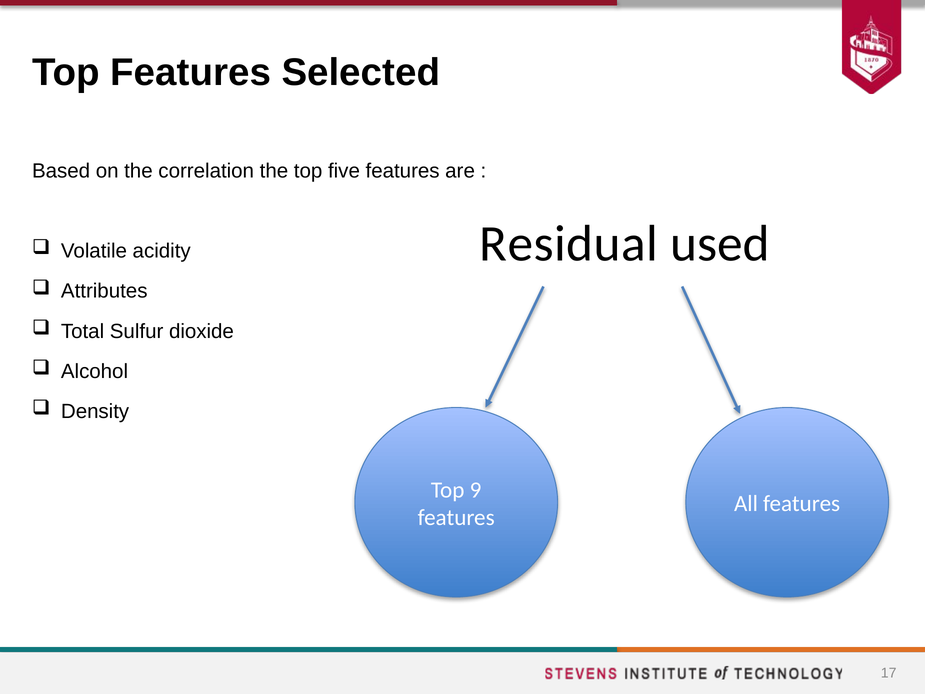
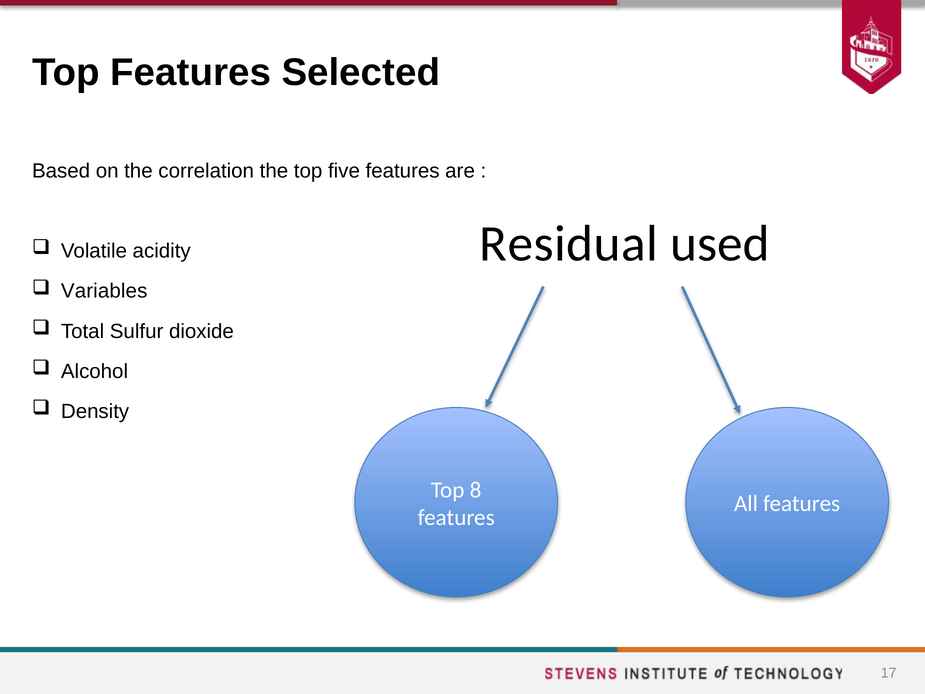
Attributes: Attributes -> Variables (104, 291)
9: 9 -> 8 (476, 490)
